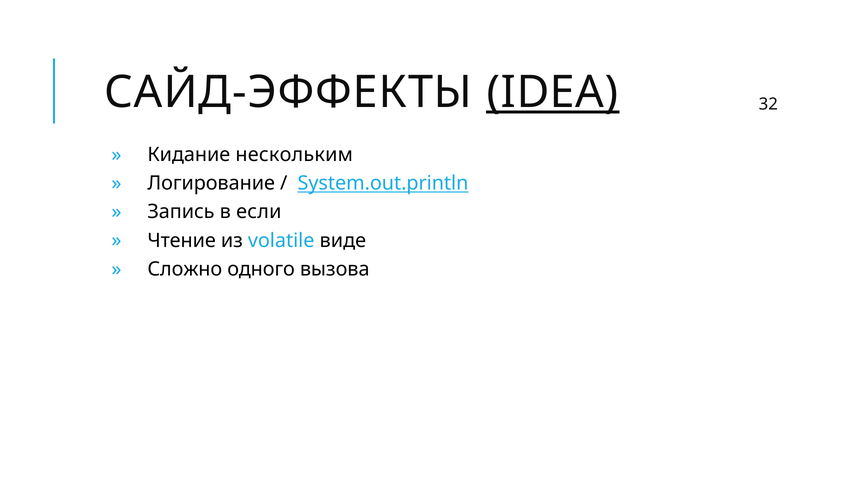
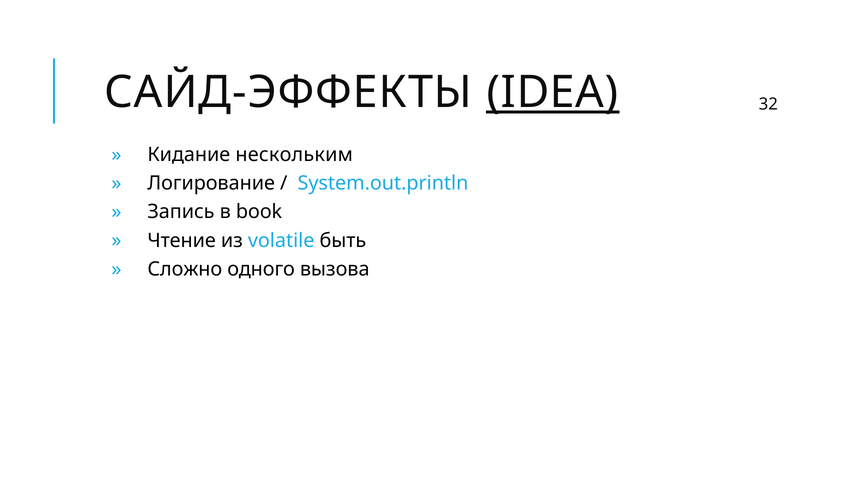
System.out.println underline: present -> none (383, 184)
если: если -> book (259, 212)
виде: виде -> быть (343, 241)
